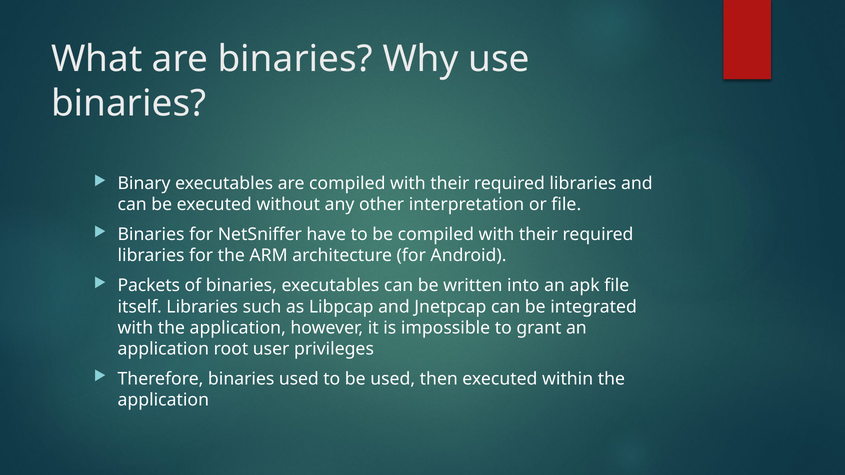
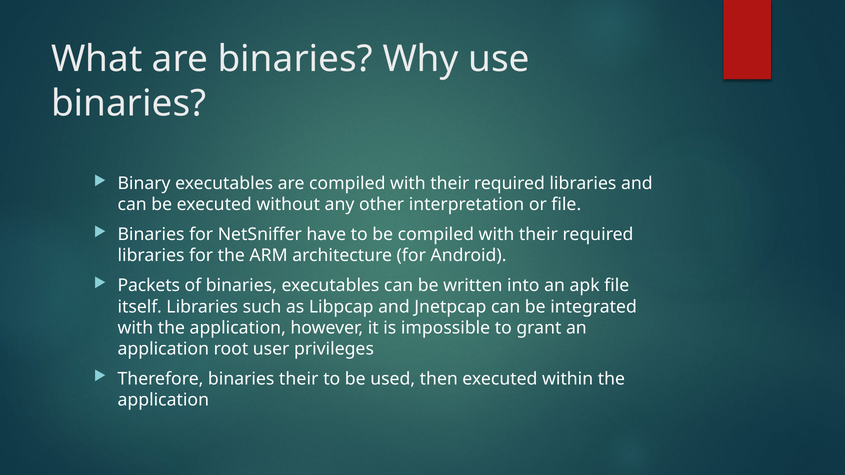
binaries used: used -> their (299, 379)
